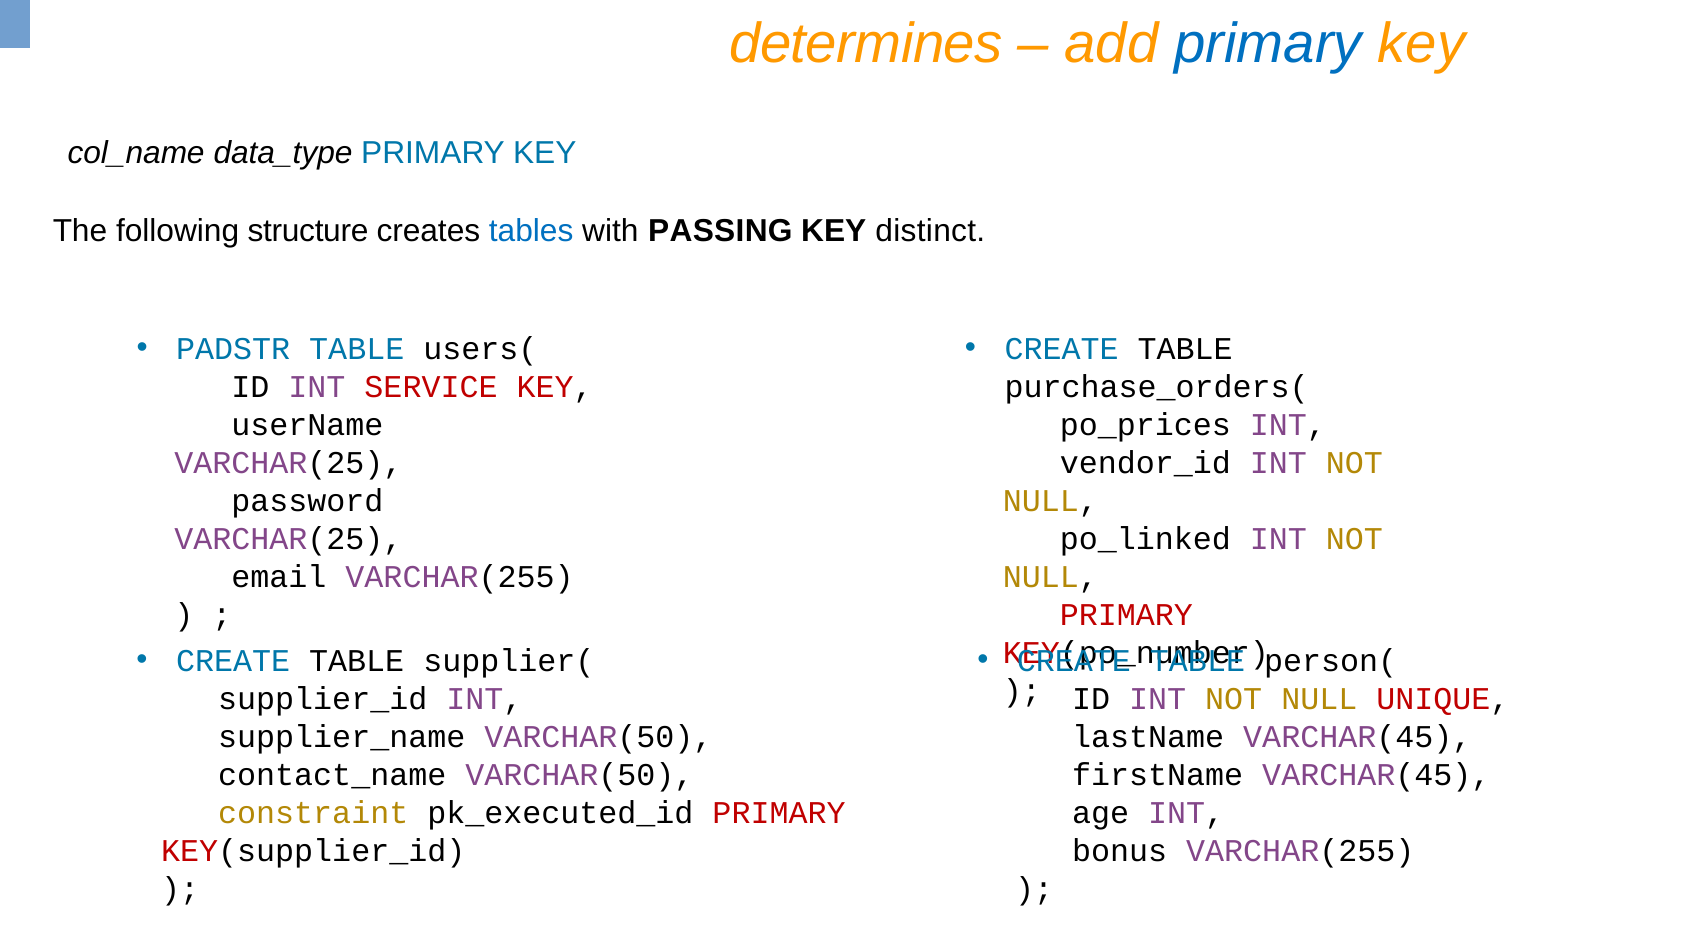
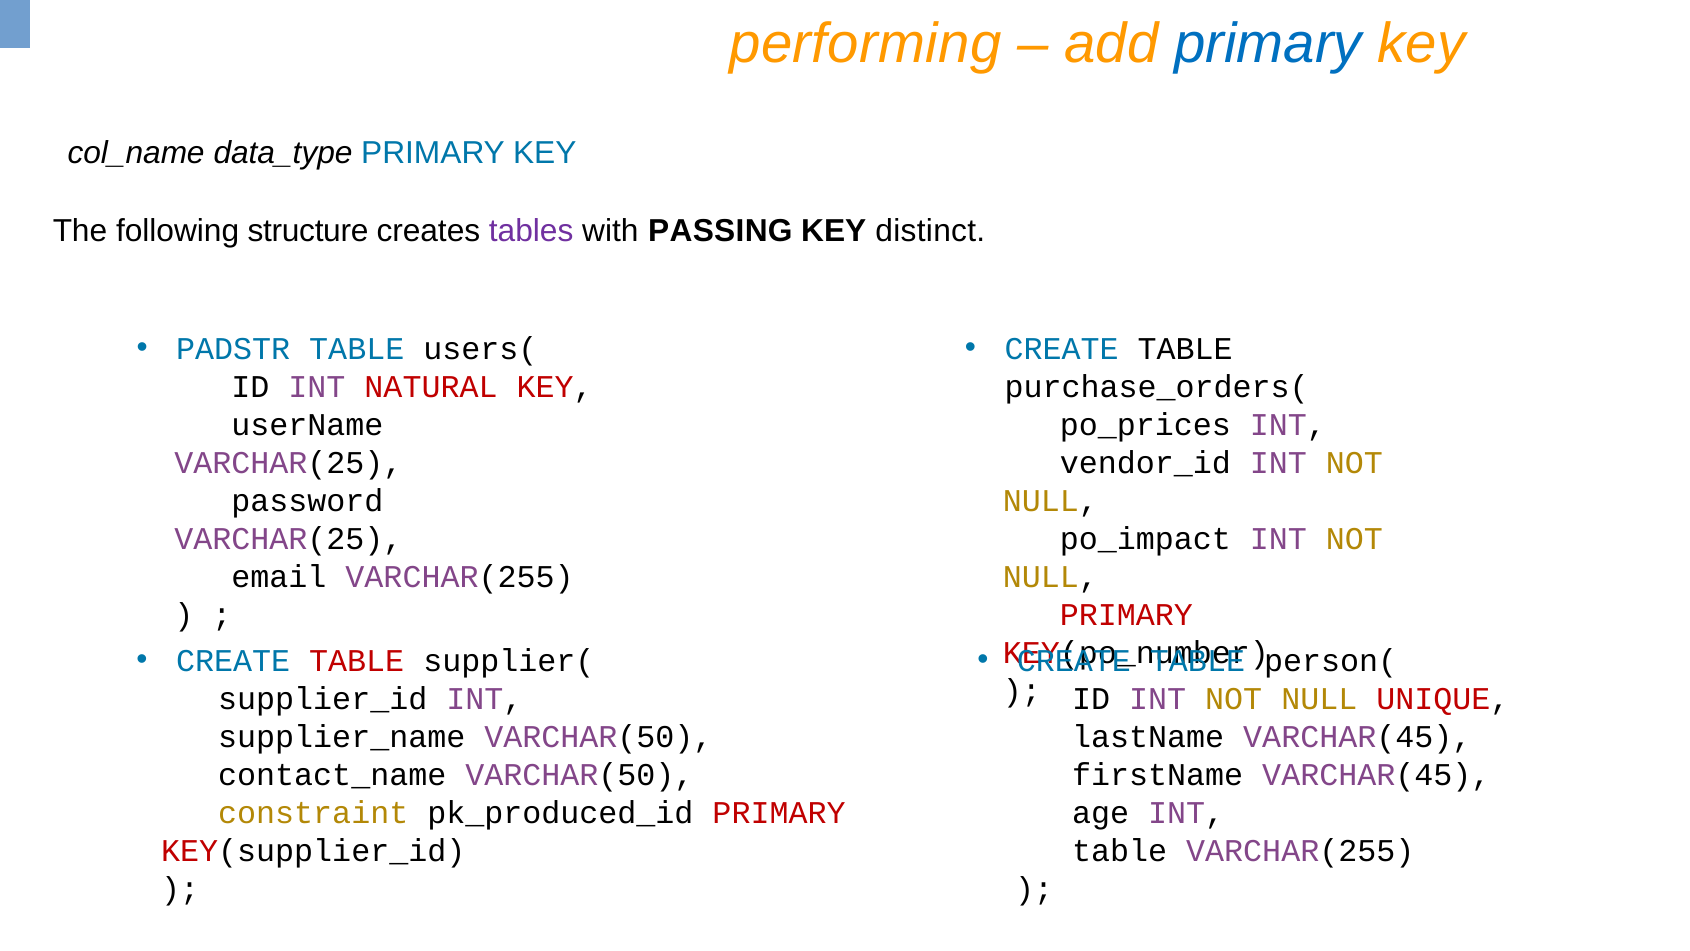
determines: determines -> performing (866, 44)
tables colour: blue -> purple (531, 231)
SERVICE: SERVICE -> NATURAL (431, 387)
po_linked: po_linked -> po_impact (1145, 539)
TABLE colour: black -> red (357, 660)
pk_executed_id: pk_executed_id -> pk_produced_id (560, 812)
bonus: bonus -> table (1120, 850)
